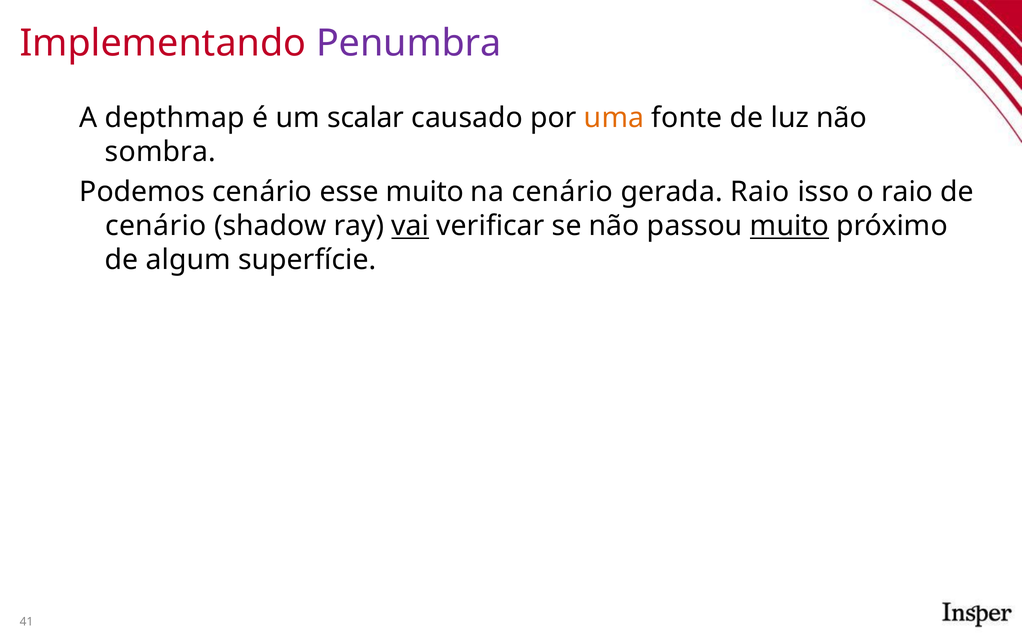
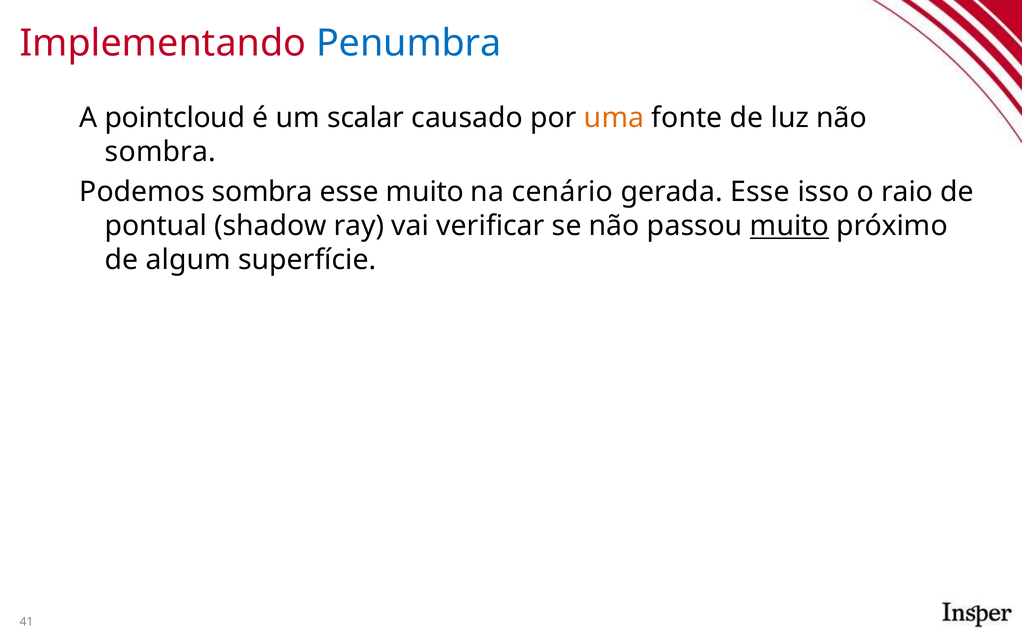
Penumbra colour: purple -> blue (409, 43)
depthmap: depthmap -> pointcloud (175, 118)
Podemos cenário: cenário -> sombra (262, 192)
gerada Raio: Raio -> Esse (760, 192)
cenário: cenário -> pontual (156, 226)
vai underline: present -> none (410, 226)
